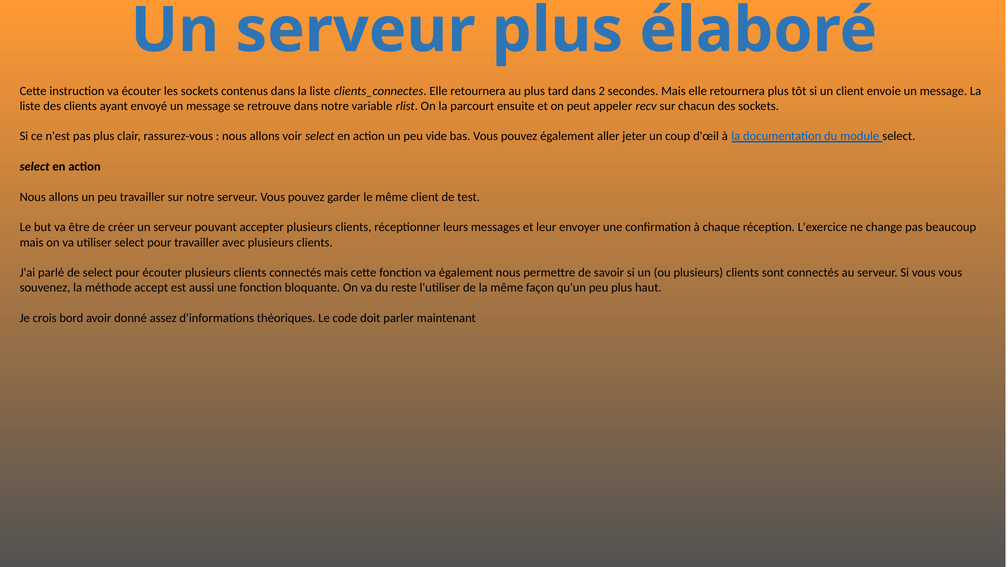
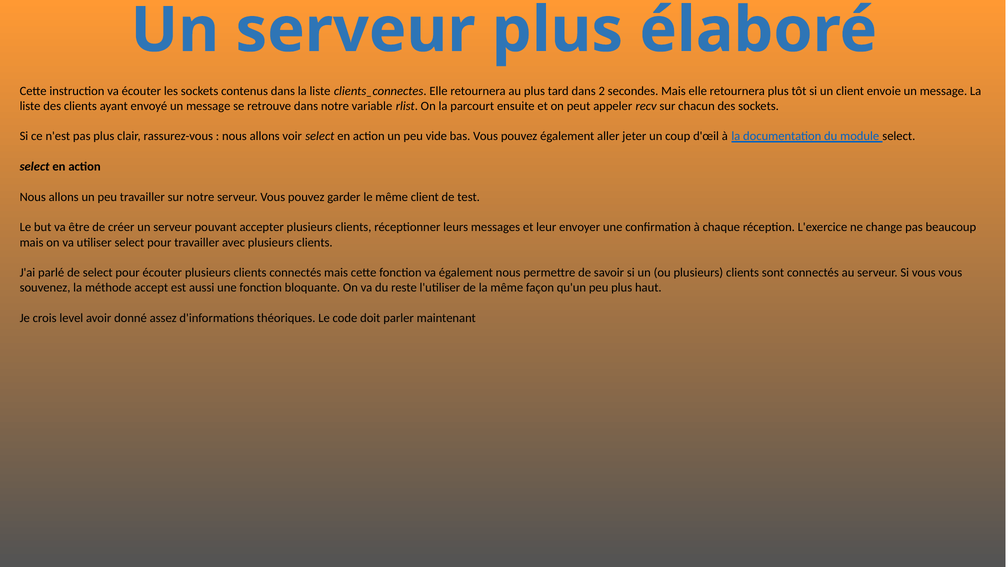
bord: bord -> level (71, 318)
